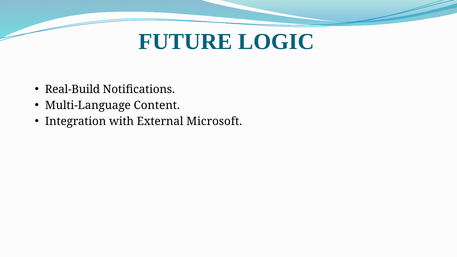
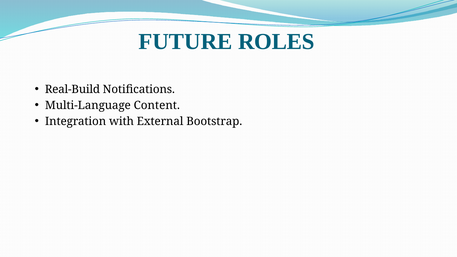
LOGIC: LOGIC -> ROLES (276, 42)
Microsoft: Microsoft -> Bootstrap (214, 121)
